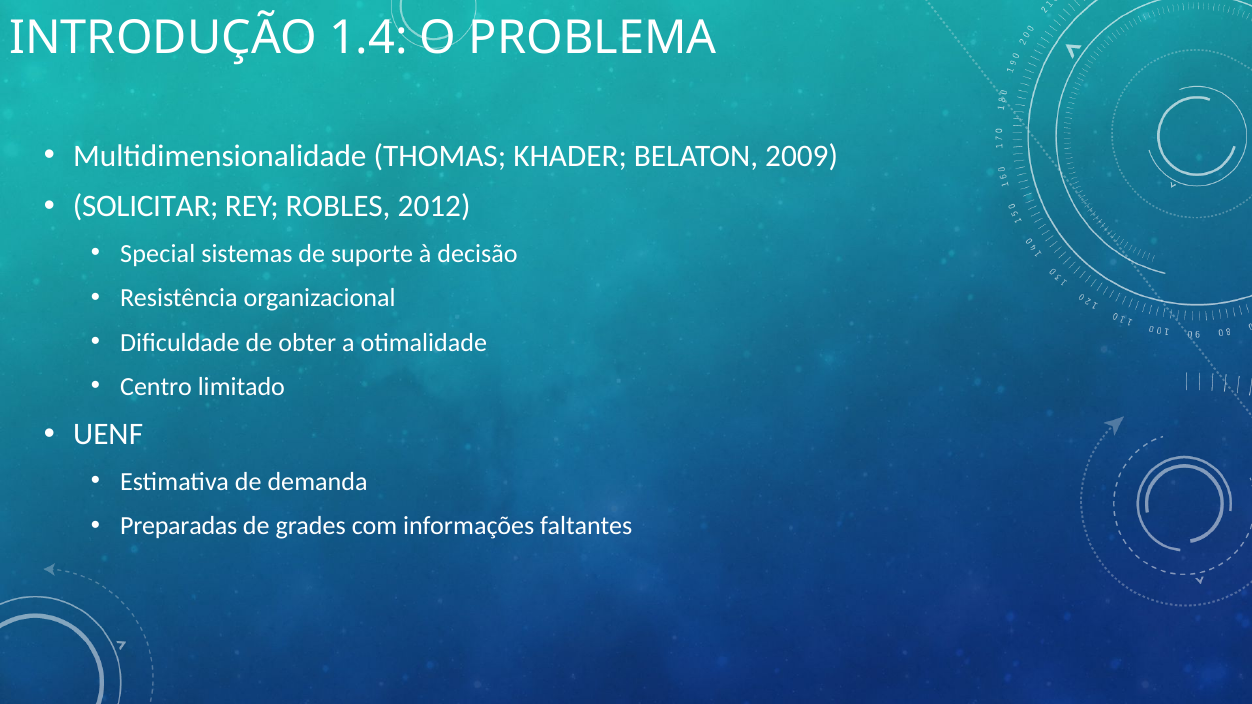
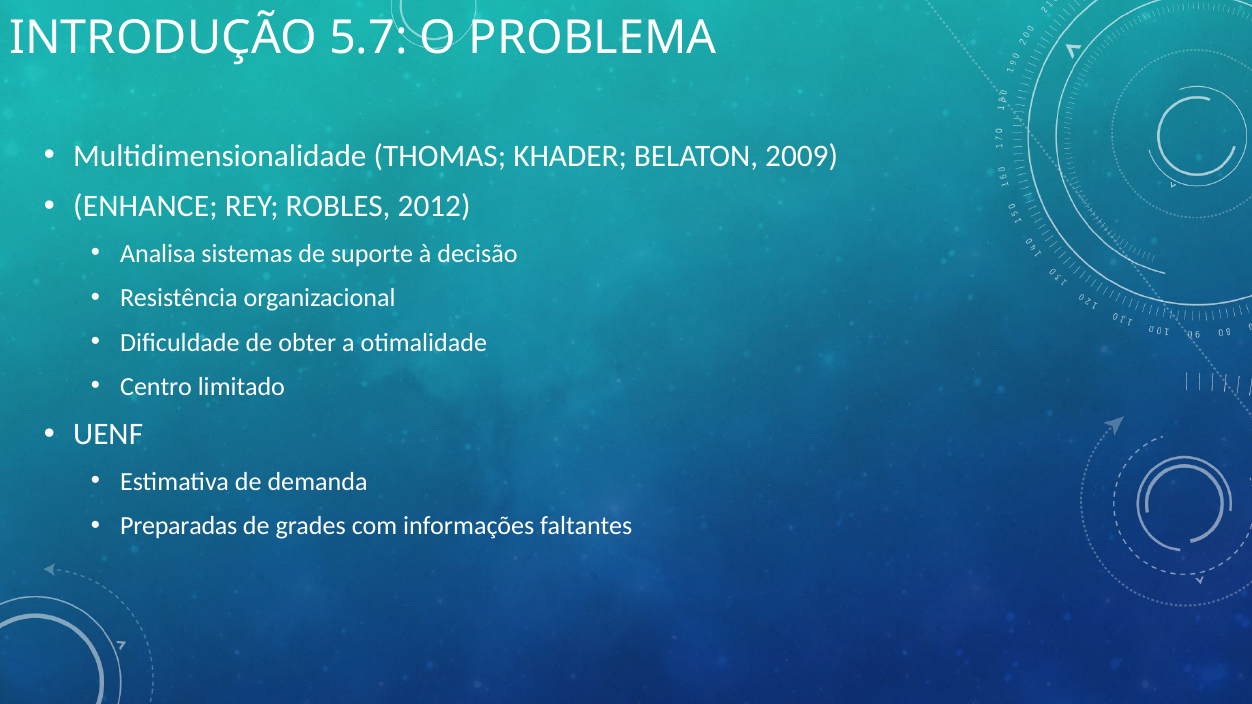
1.4: 1.4 -> 5.7 (368, 38)
SOLICITAR: SOLICITAR -> ENHANCE (145, 207)
Special: Special -> Analisa (158, 254)
